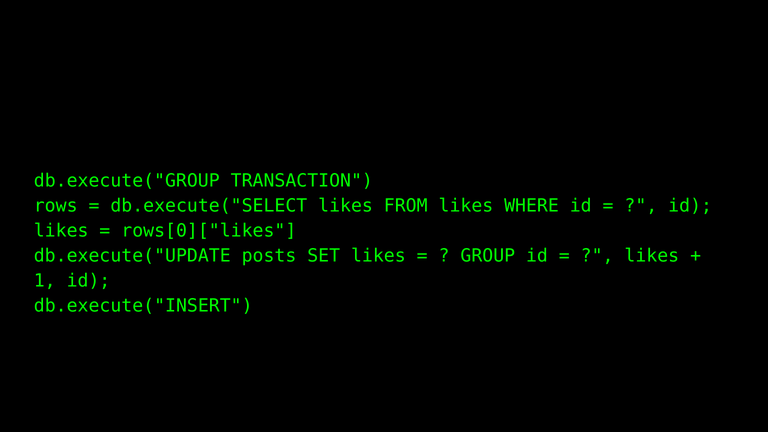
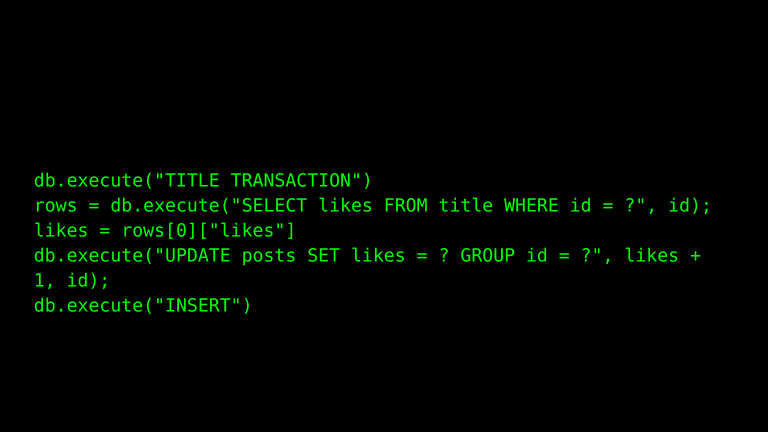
db.execute("GROUP: db.execute("GROUP -> db.execute("TITLE (127, 181)
FROM likes: likes -> title (466, 206)
